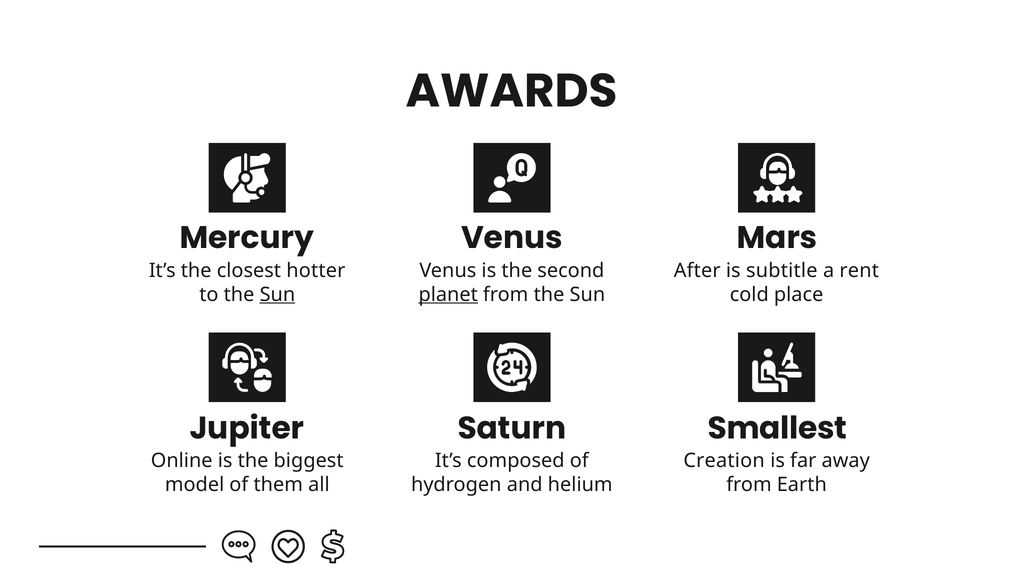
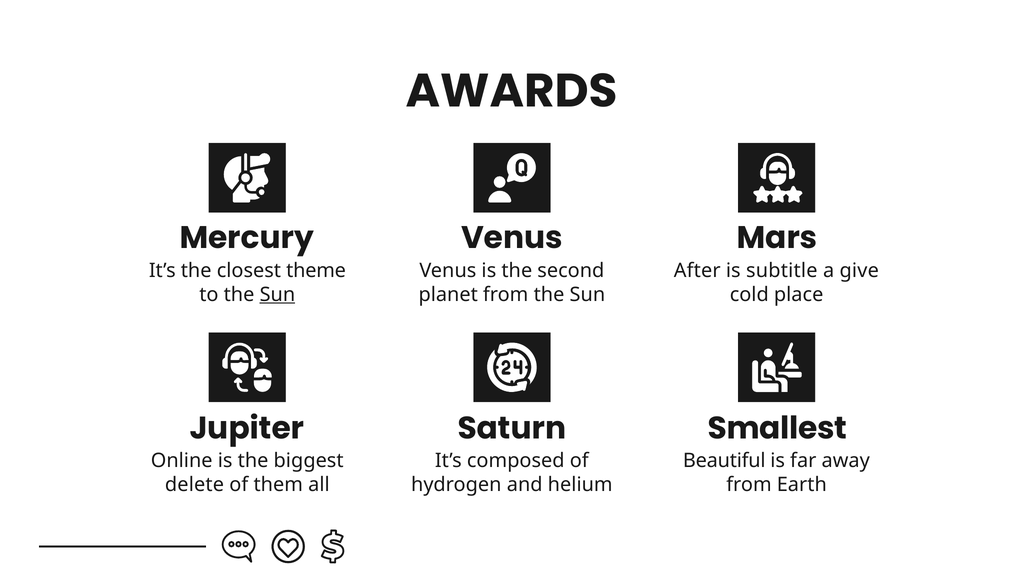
hotter: hotter -> theme (316, 271)
rent: rent -> give (859, 271)
planet underline: present -> none (448, 294)
Creation: Creation -> Beautiful (724, 461)
model: model -> delete (195, 485)
